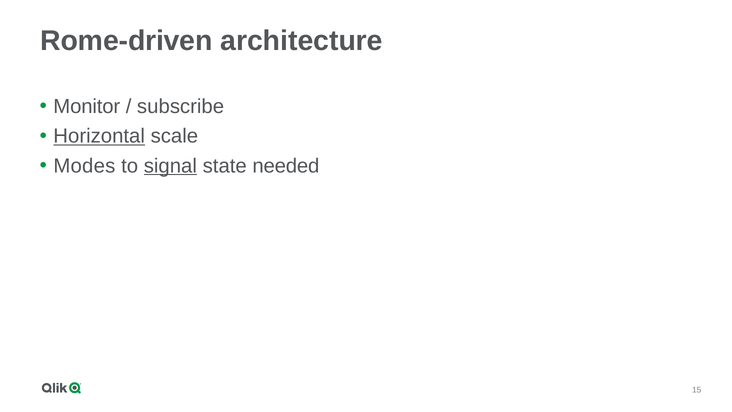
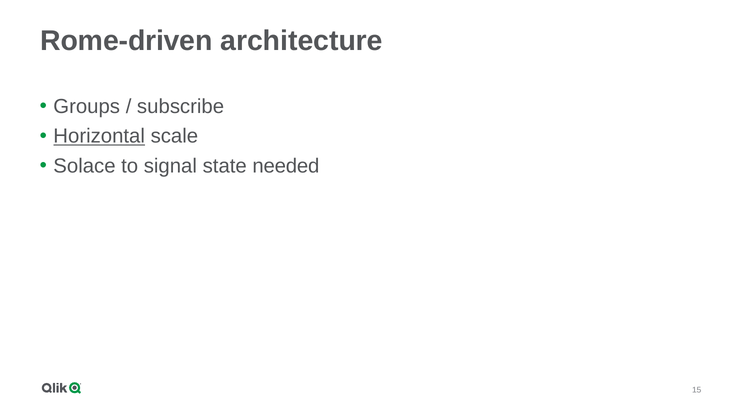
Monitor: Monitor -> Groups (87, 107)
Modes: Modes -> Solace (84, 166)
signal underline: present -> none (170, 166)
